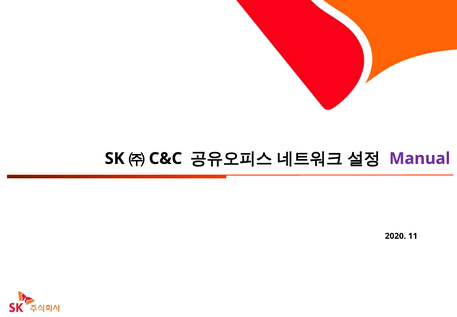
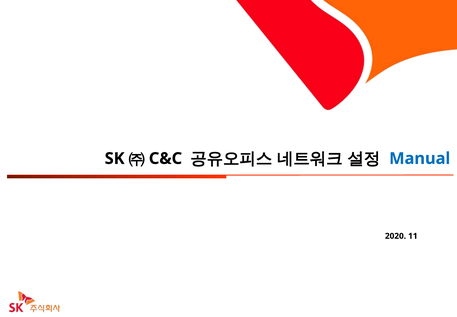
Manual colour: purple -> blue (420, 158)
